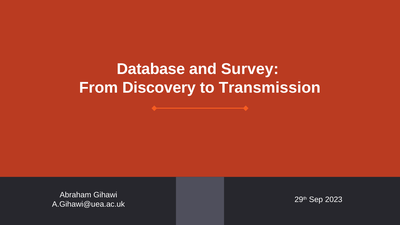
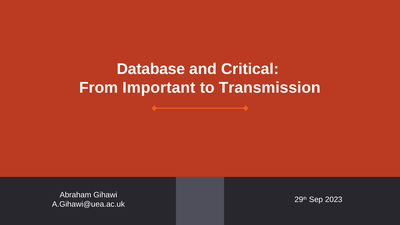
Survey: Survey -> Critical (250, 69)
Discovery: Discovery -> Important (159, 88)
